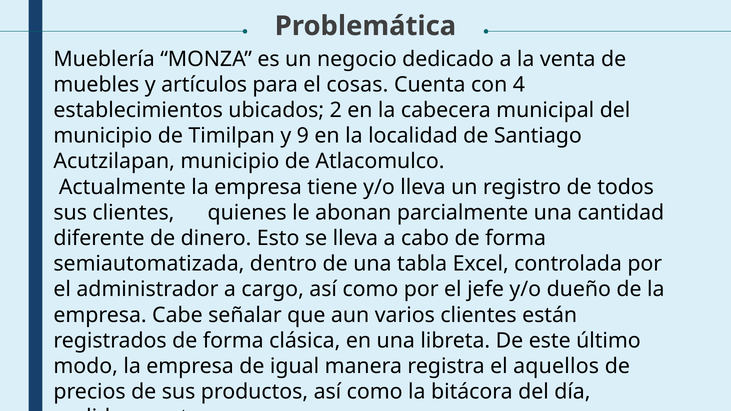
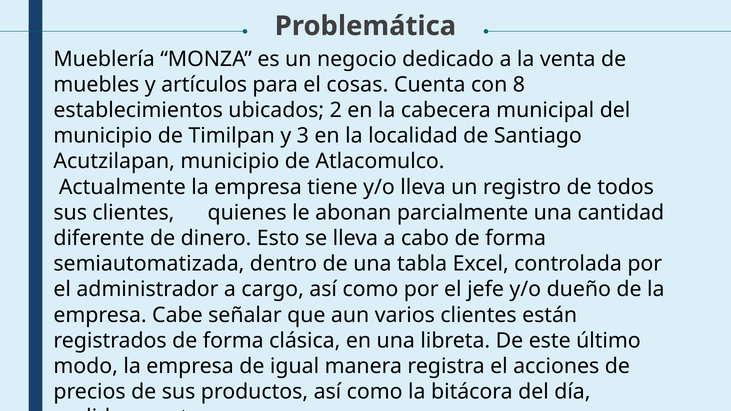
4: 4 -> 8 (519, 85)
9: 9 -> 3 (303, 136)
aquellos: aquellos -> acciones (556, 366)
